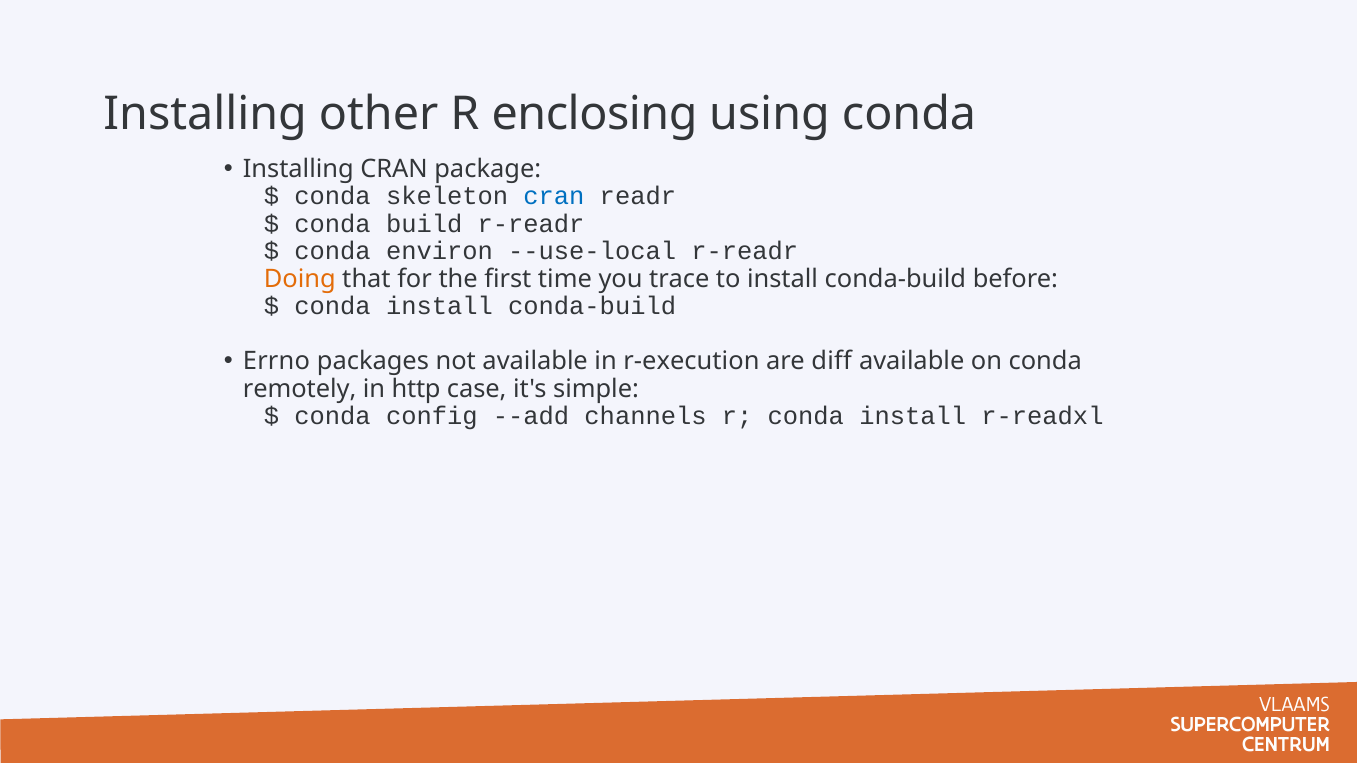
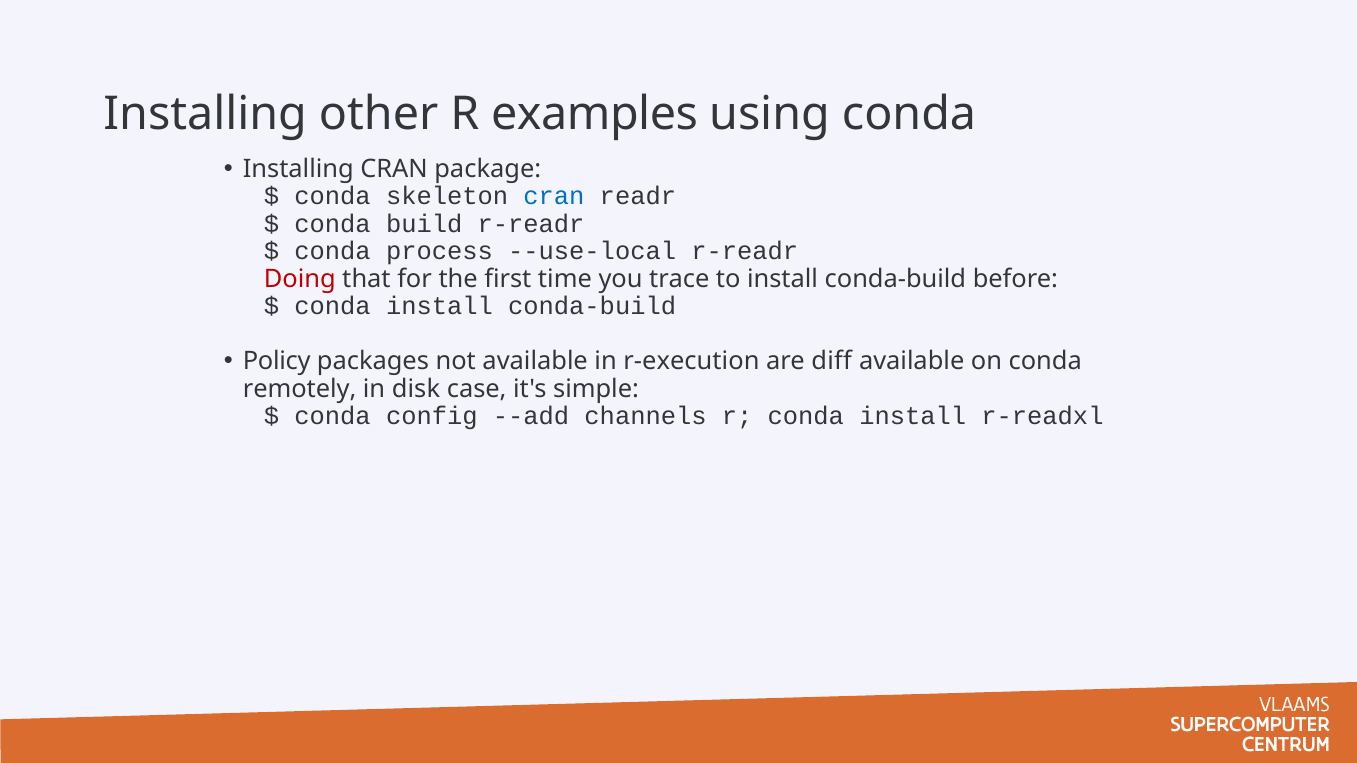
enclosing: enclosing -> examples (595, 114)
environ: environ -> process (439, 251)
Doing colour: orange -> red (300, 279)
Errno: Errno -> Policy (277, 361)
http: http -> disk (416, 389)
